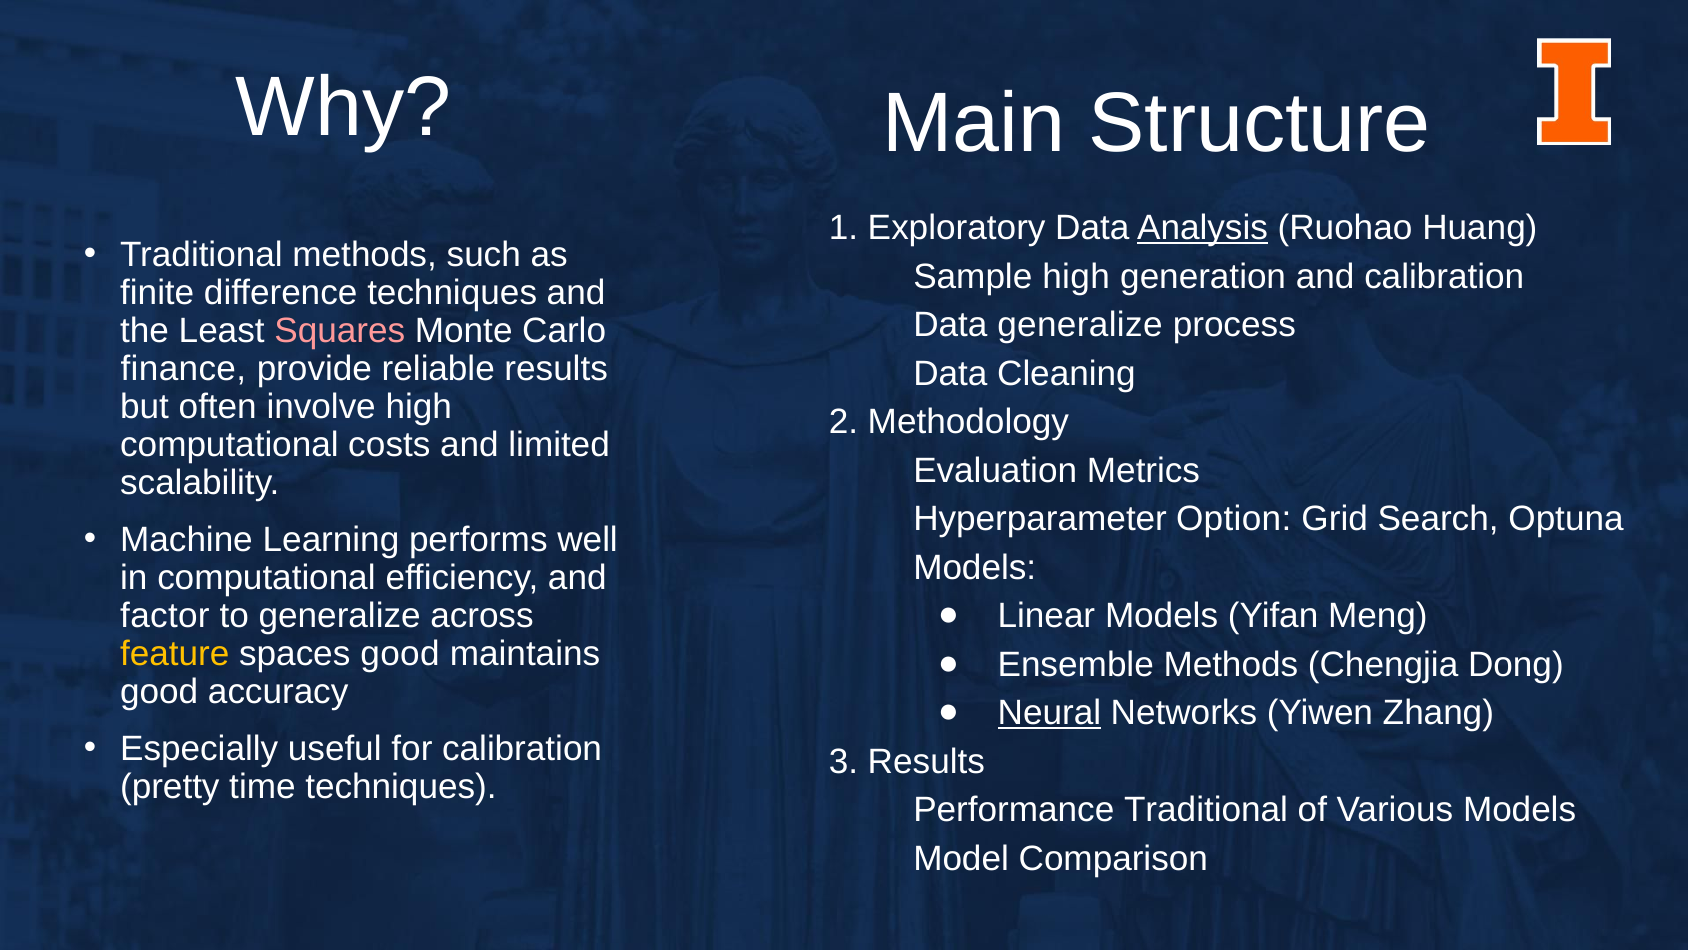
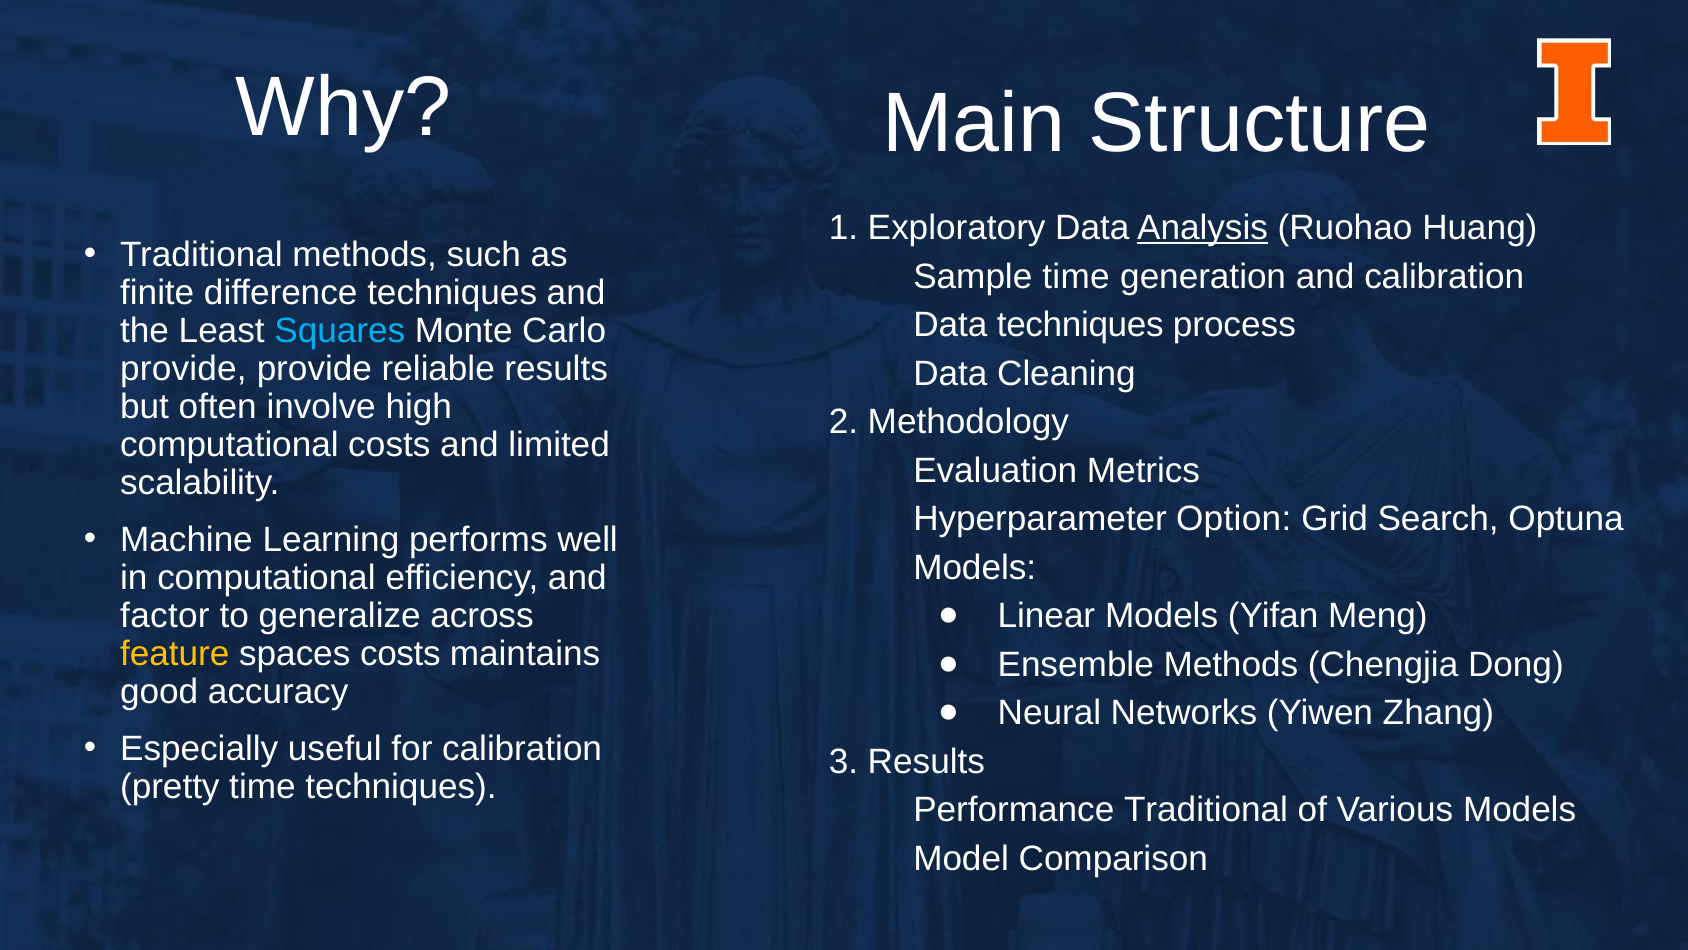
Sample high: high -> time (1076, 276)
Data generalize: generalize -> techniques (1080, 325)
Squares colour: pink -> light blue (340, 331)
finance: finance -> provide (183, 369)
spaces good: good -> costs (400, 653)
Neural underline: present -> none (1049, 713)
